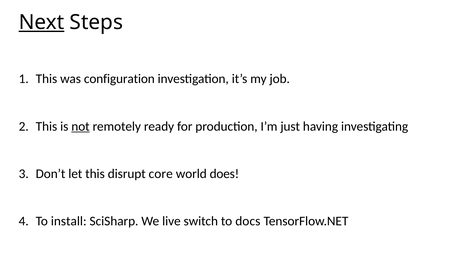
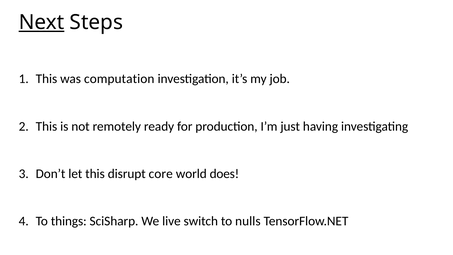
configuration: configuration -> computation (119, 79)
not underline: present -> none (80, 126)
install: install -> things (69, 221)
docs: docs -> nulls (248, 221)
